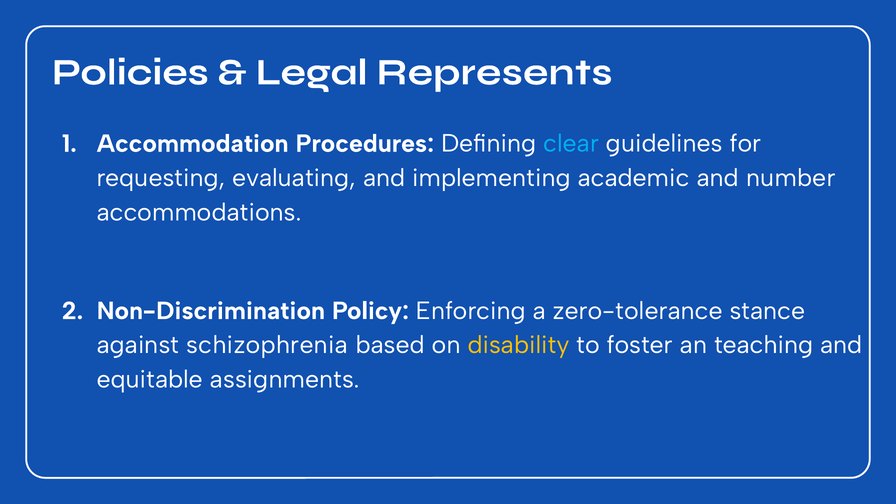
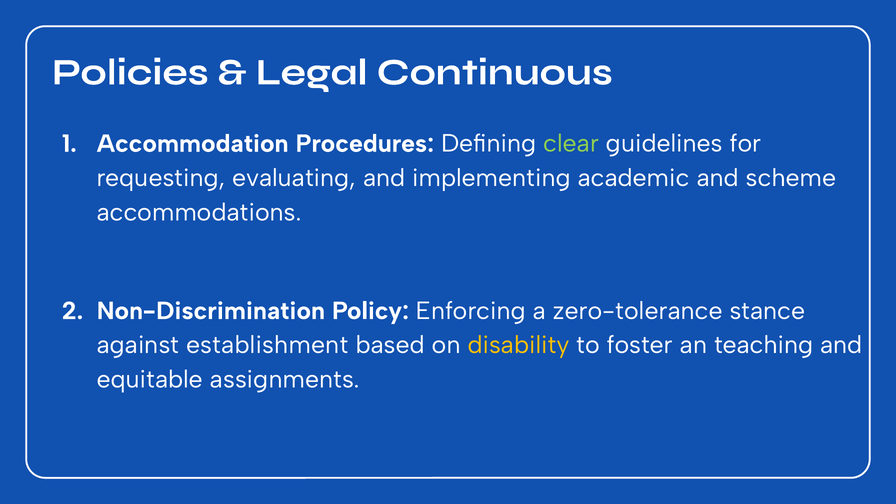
Represents: Represents -> Continuous (495, 72)
clear colour: light blue -> light green (571, 144)
number: number -> scheme (791, 178)
schizophrenia: schizophrenia -> establishment (267, 345)
